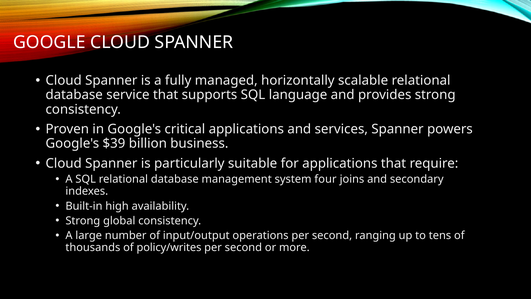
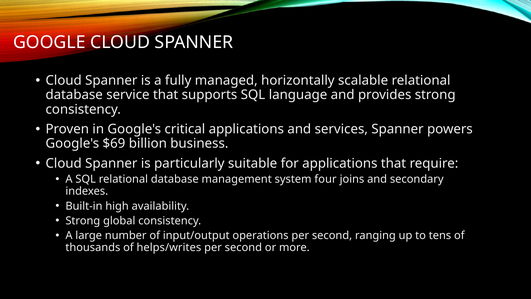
$39: $39 -> $69 (114, 143)
policy/writes: policy/writes -> helps/writes (169, 247)
